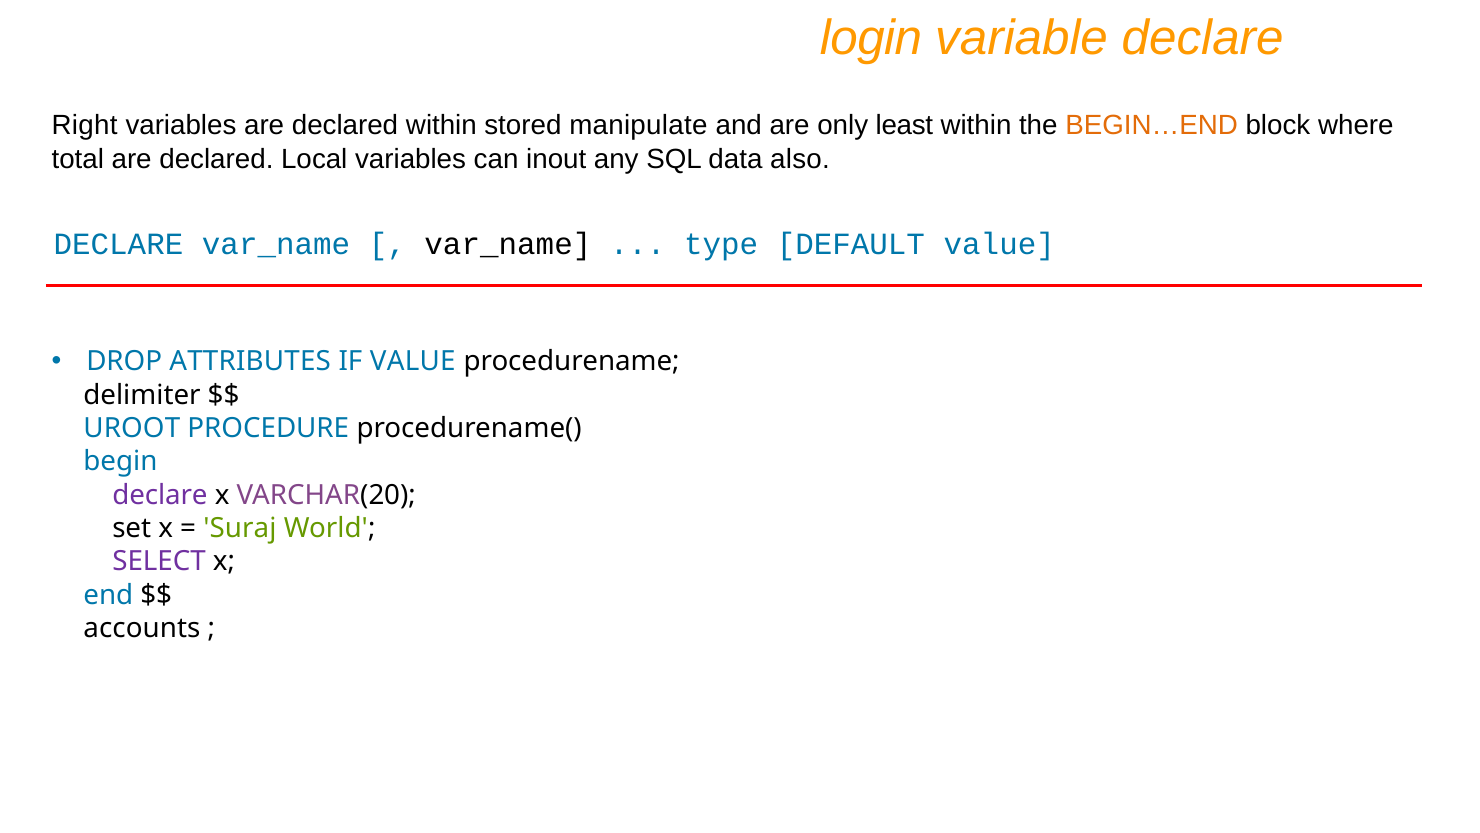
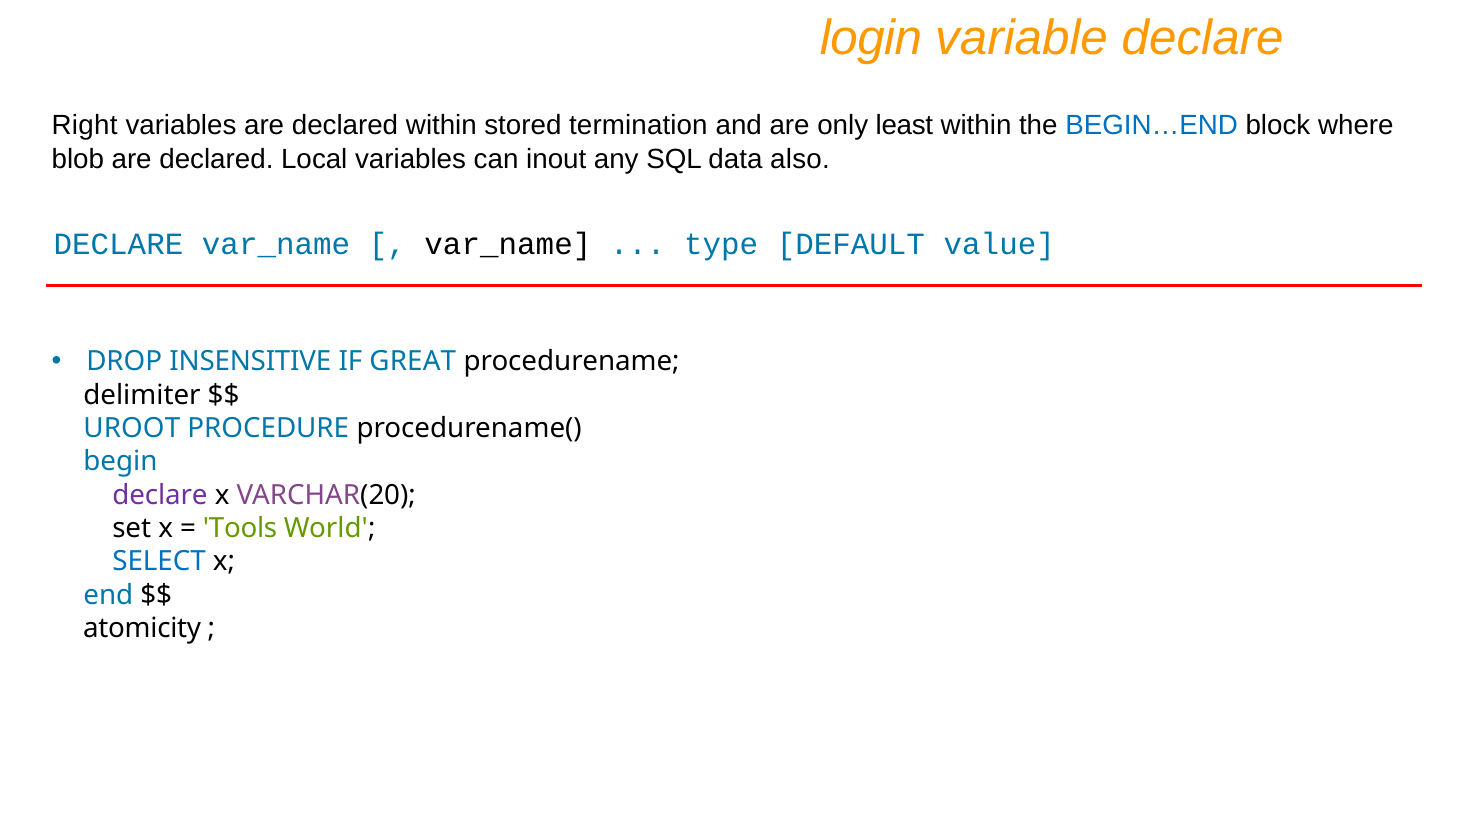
manipulate: manipulate -> termination (638, 126)
BEGIN…END colour: orange -> blue (1152, 126)
total: total -> blob (78, 159)
ATTRIBUTES: ATTRIBUTES -> INSENSITIVE (250, 362)
IF VALUE: VALUE -> GREAT (413, 362)
Suraj: Suraj -> Tools (240, 528)
SELECT colour: purple -> blue (159, 561)
accounts: accounts -> atomicity (142, 628)
